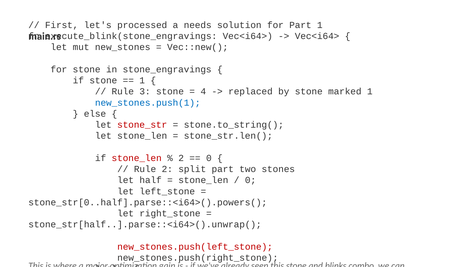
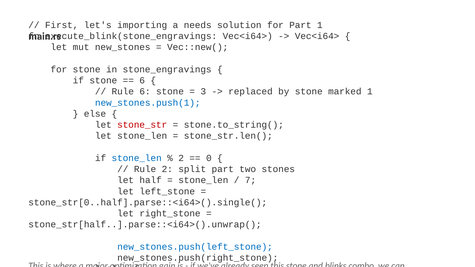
processed: processed -> importing (142, 25)
1: 1 -> 6 (142, 81)
3: 3 -> 6 (145, 92)
4: 4 -> 3 (203, 92)
stone_len colour: red -> blue (137, 158)
0: 0 -> 7 (251, 180)
stone_str[0..half].parse::<i64>().powers(: stone_str[0..half].parse::<i64>().powers( -> stone_str[0..half].parse::<i64>().single( (148, 203)
new_stones.push(left_stone colour: red -> blue (195, 247)
